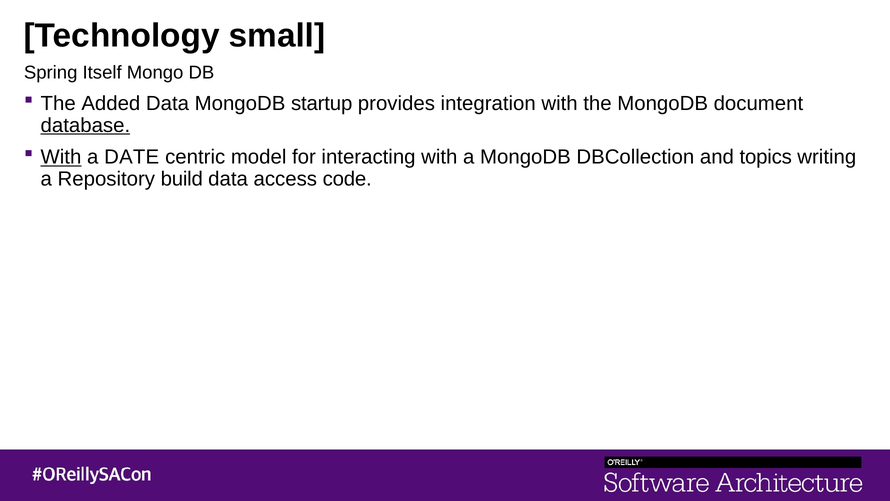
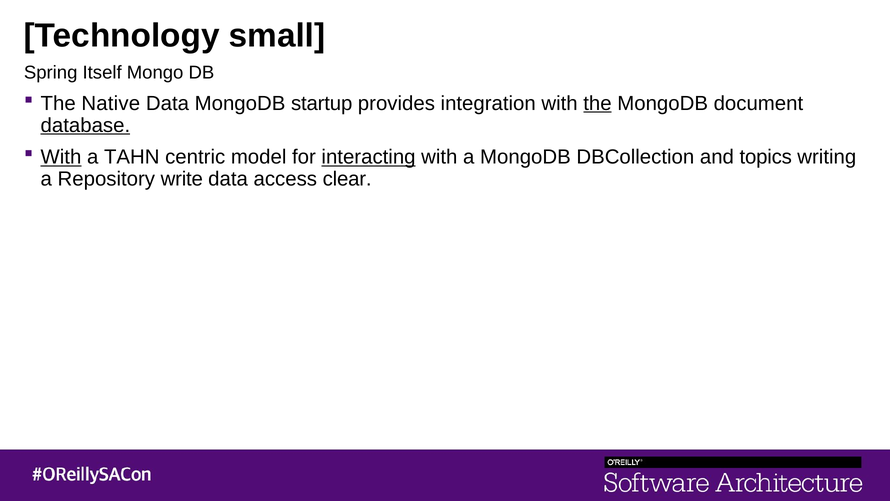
Added: Added -> Native (111, 103)
the underline: none -> present (598, 103)
DATE: DATE -> TAHN (132, 157)
interacting underline: none -> present (369, 157)
build: build -> write (182, 179)
code: code -> clear (347, 179)
